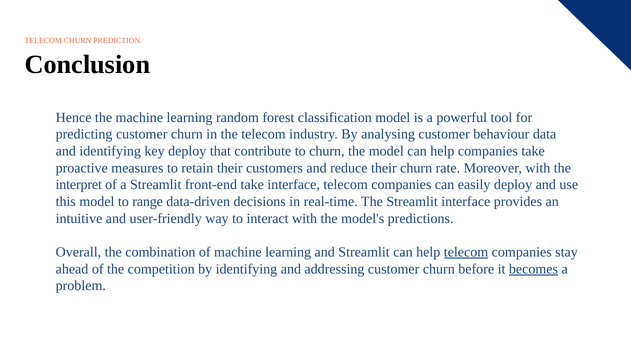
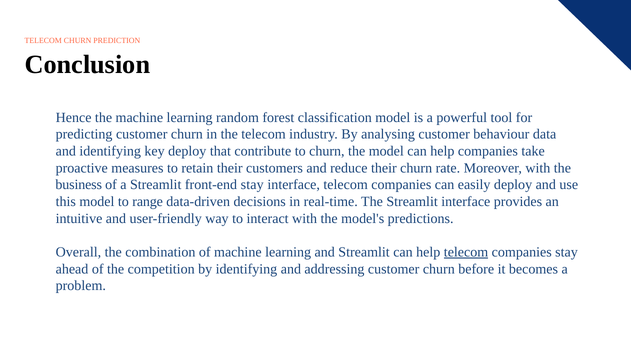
interpret: interpret -> business (79, 185)
front-end take: take -> stay (252, 185)
becomes underline: present -> none (533, 269)
